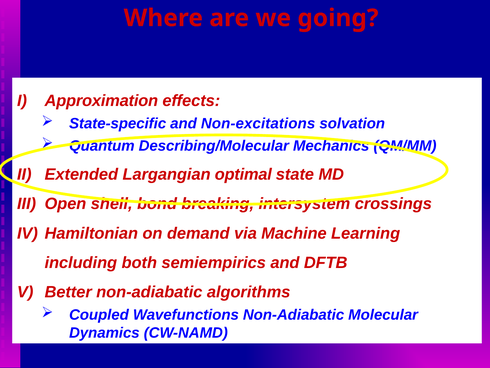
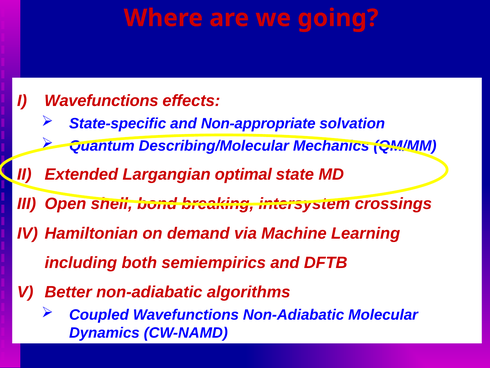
Approximation: Approximation -> Wavefunctions (101, 101)
Non-excitations: Non-excitations -> Non-appropriate (258, 124)
